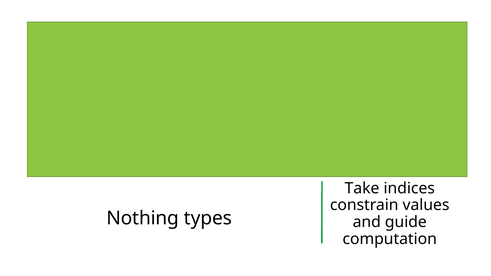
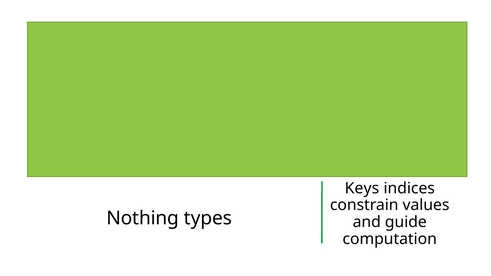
Take: Take -> Keys (362, 188)
